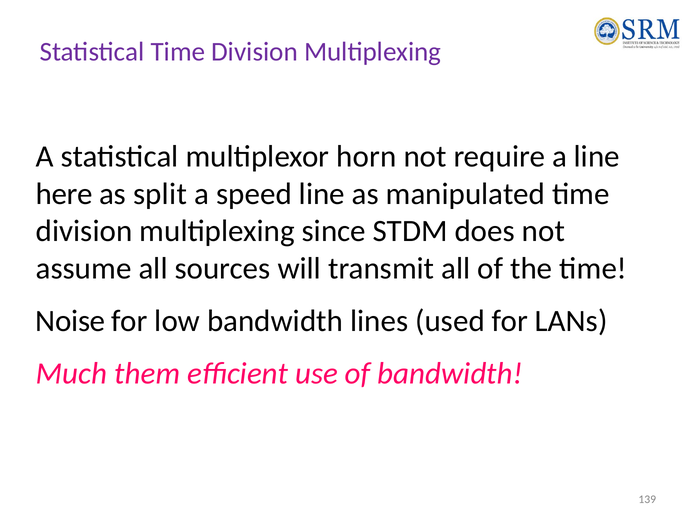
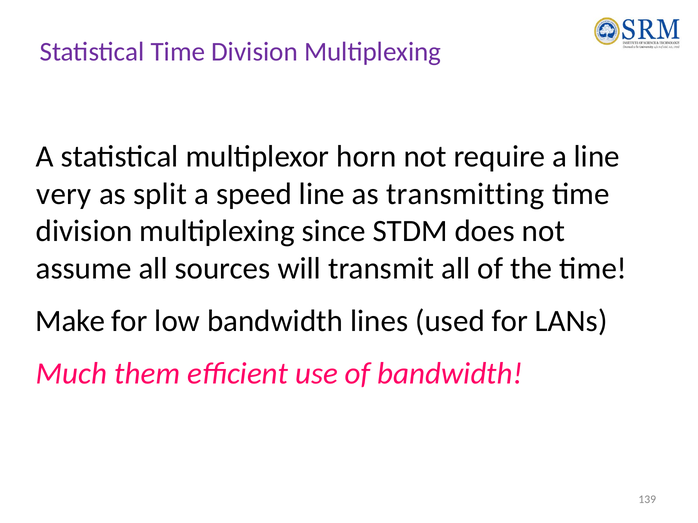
here: here -> very (64, 194)
manipulated: manipulated -> transmitting (465, 194)
Noise: Noise -> Make (70, 321)
